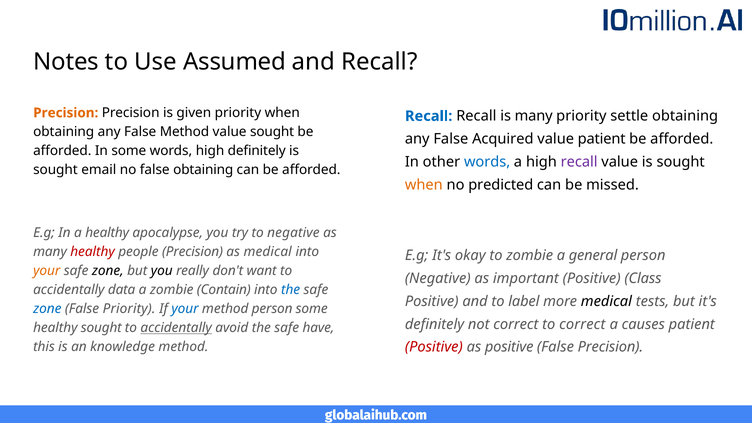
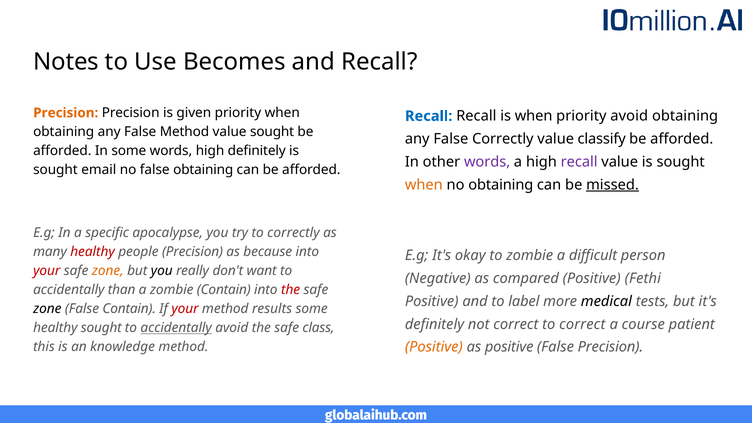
Assumed: Assumed -> Becomes (234, 62)
is many: many -> when (534, 116)
priority settle: settle -> avoid (629, 116)
False Acquired: Acquired -> Correctly (503, 139)
value patient: patient -> classify (602, 139)
words colour: blue -> purple (487, 162)
no predicted: predicted -> obtaining (501, 185)
missed underline: none -> present (613, 185)
a healthy: healthy -> specific (107, 233)
to negative: negative -> correctly (293, 233)
as medical: medical -> because (268, 252)
general: general -> difficult (593, 256)
your colour: orange -> red (47, 271)
zone colour: black -> orange (108, 271)
important: important -> compared (526, 278)
Class: Class -> Fethi (643, 278)
data: data -> than (122, 290)
the colour: blue -> red (291, 290)
zone colour: blue -> black (47, 309)
False Priority: Priority -> Contain (129, 309)
your colour: blue -> red (185, 309)
method person: person -> results (272, 309)
causes: causes -> course (643, 324)
have: have -> class (318, 328)
Positive colour: red -> orange (434, 347)
